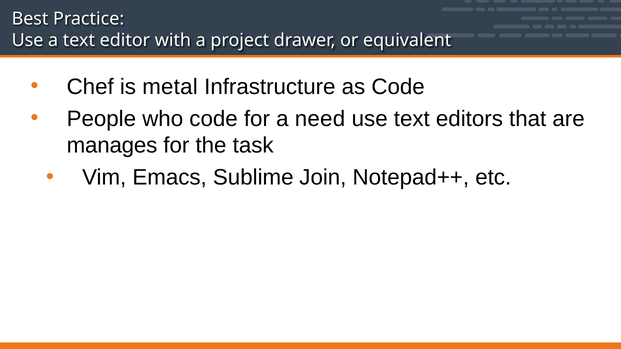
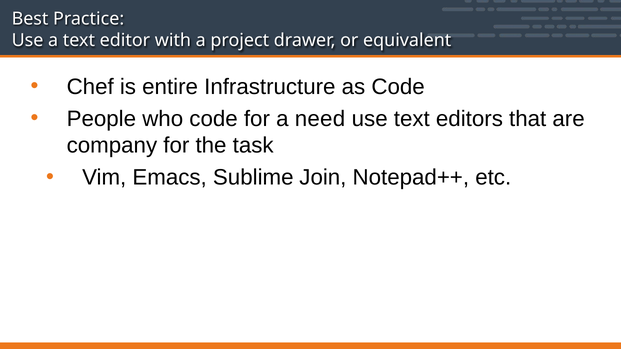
metal: metal -> entire (170, 87)
manages: manages -> company (112, 146)
